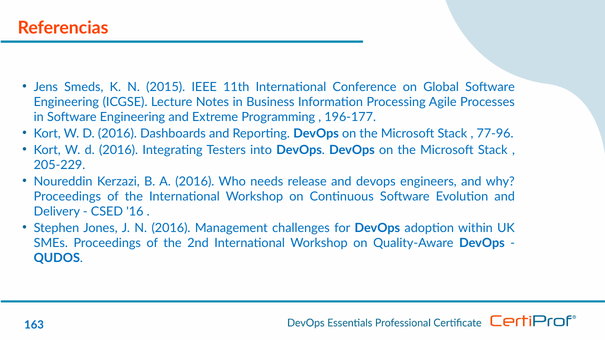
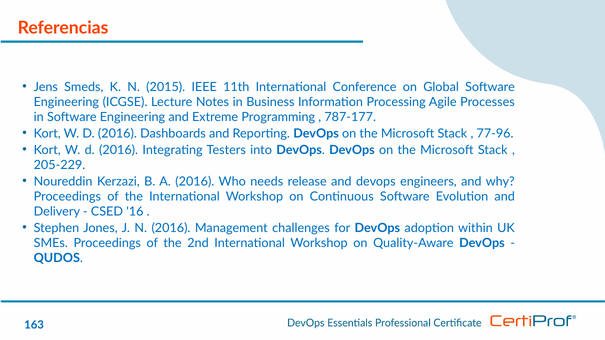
196-177: 196-177 -> 787-177 (350, 117)
